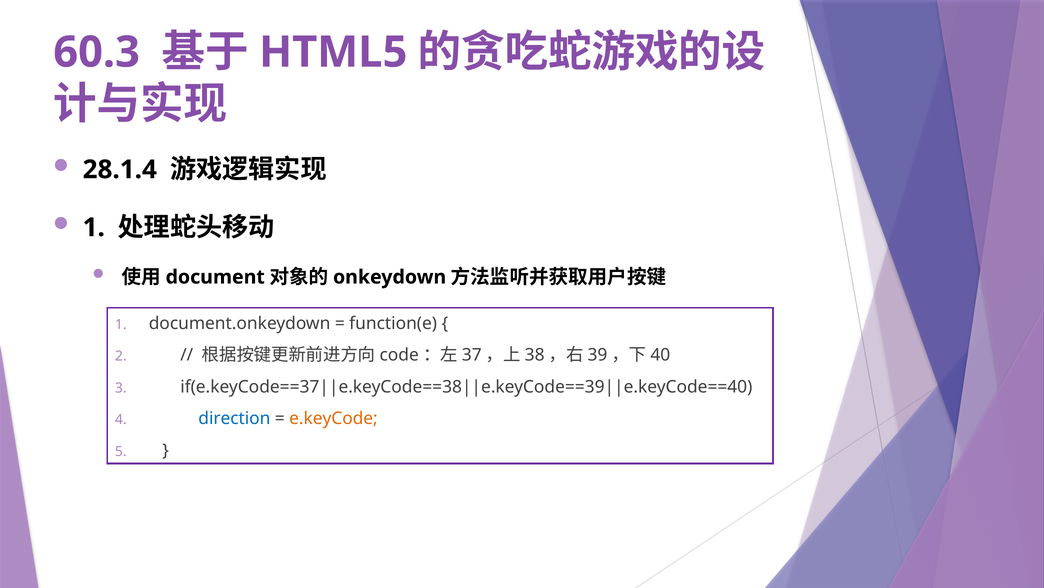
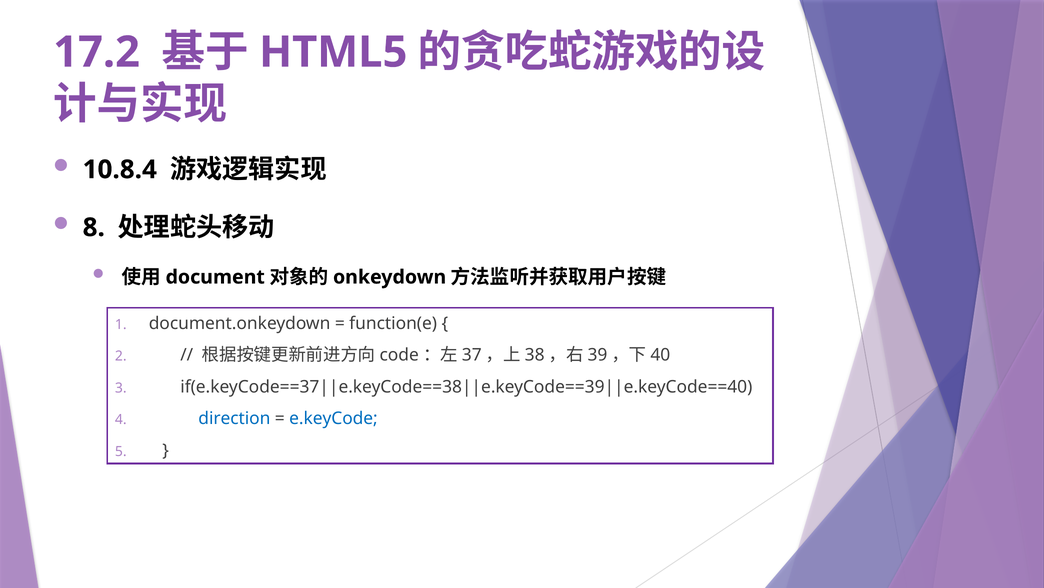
60.3: 60.3 -> 17.2 (97, 52)
28.1.4: 28.1.4 -> 10.8.4 (120, 169)
1: 1 -> 8 (94, 227)
e.keyCode colour: orange -> blue (333, 418)
